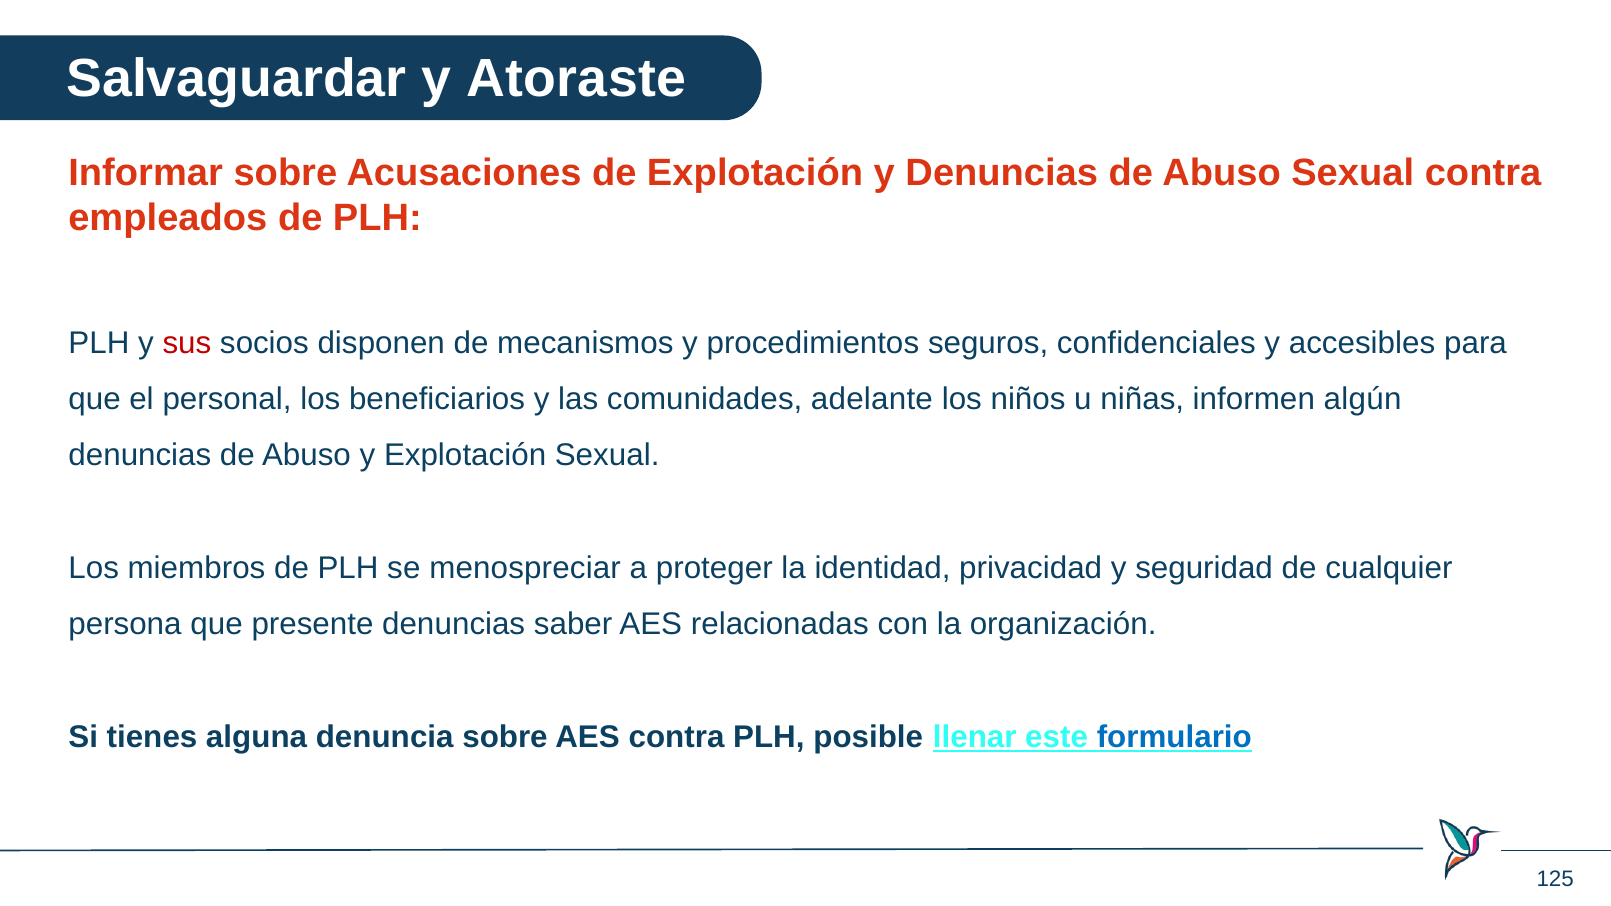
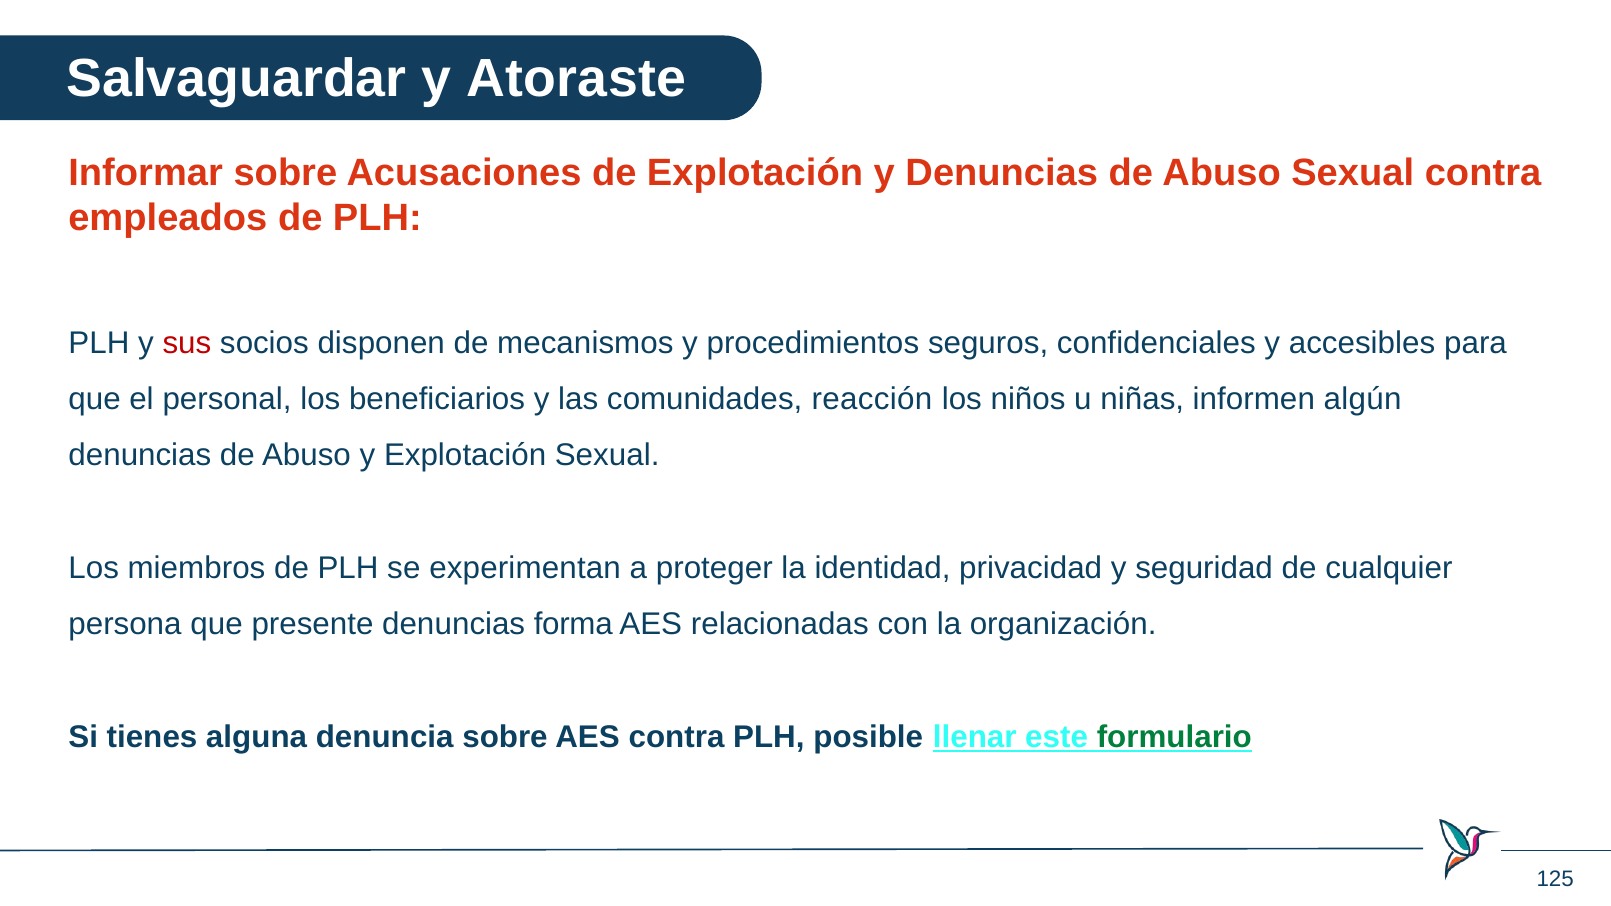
adelante: adelante -> reacción (872, 399)
menospreciar: menospreciar -> experimentan (525, 568)
saber: saber -> forma (573, 625)
formulario colour: blue -> green (1174, 737)
